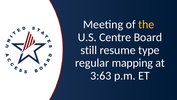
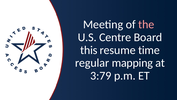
the colour: yellow -> pink (146, 24)
still: still -> this (89, 50)
type: type -> time (149, 50)
3:63: 3:63 -> 3:79 (101, 75)
